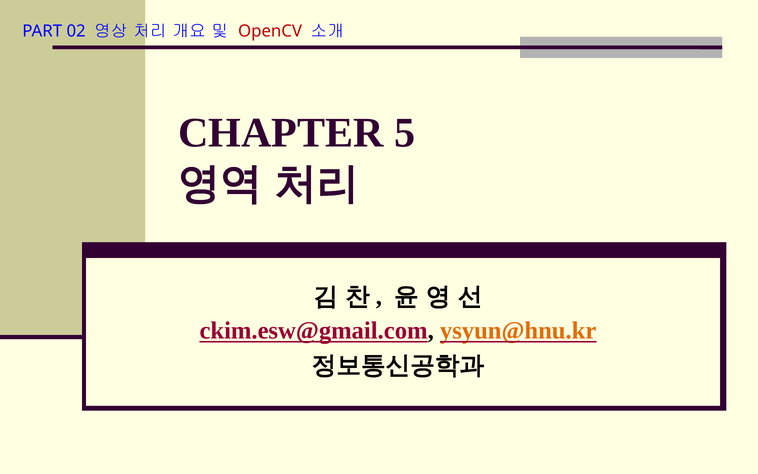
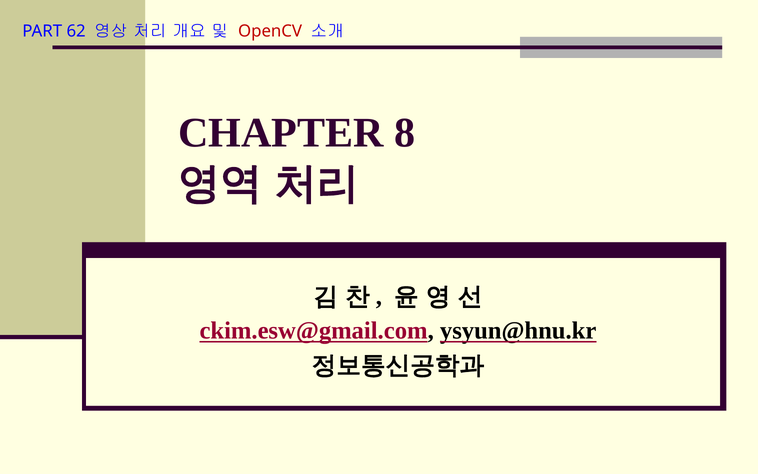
02: 02 -> 62 (76, 31)
5: 5 -> 8 (405, 133)
ysyun@hnu.kr colour: orange -> black (518, 331)
